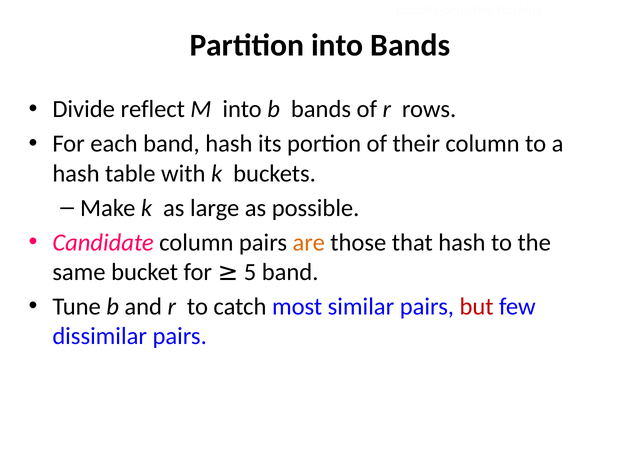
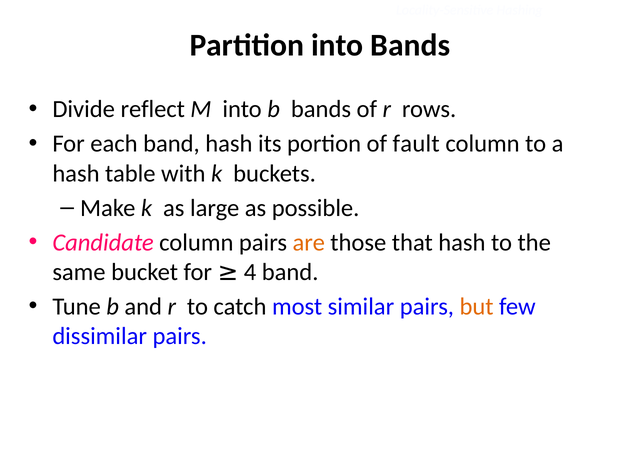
their: their -> fault (416, 144)
5: 5 -> 4 (250, 272)
but colour: red -> orange (477, 306)
